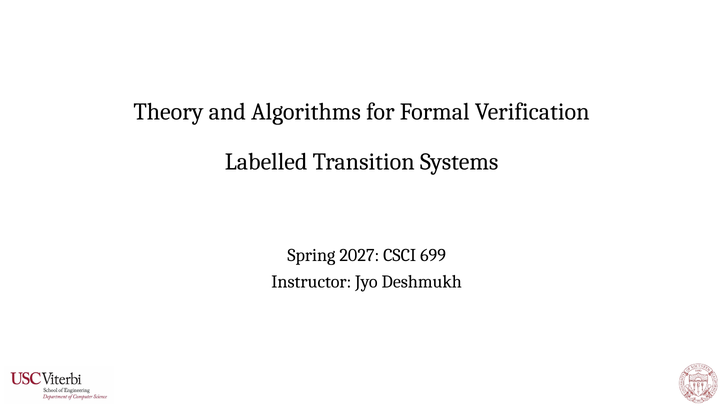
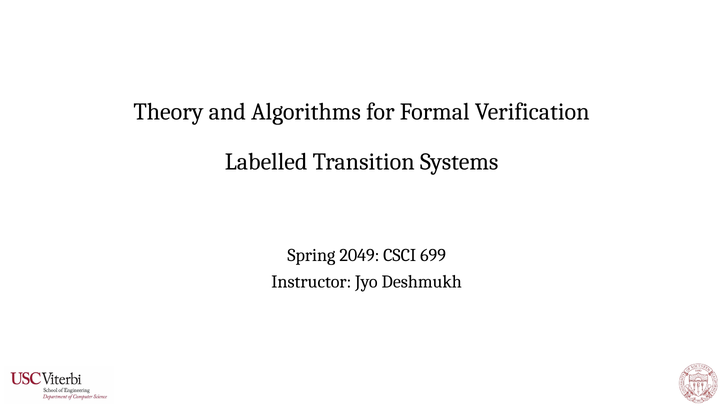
2027: 2027 -> 2049 (359, 256)
